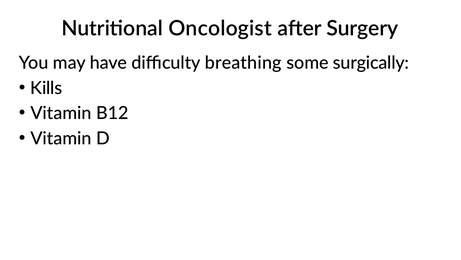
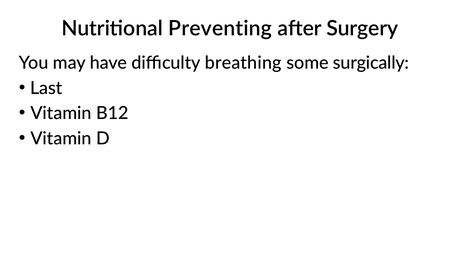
Oncologist: Oncologist -> Preventing (220, 29)
Kills: Kills -> Last (46, 88)
